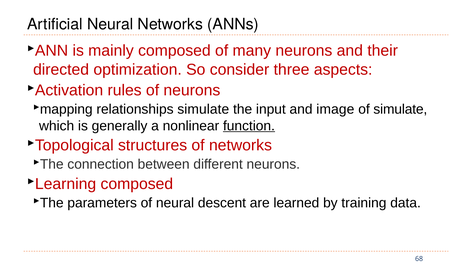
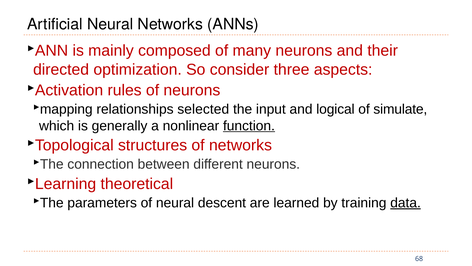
relationships simulate: simulate -> selected (203, 109)
image: image -> logical (335, 109)
composed: composed -> theoretical (137, 184)
data underline: none -> present (406, 202)
